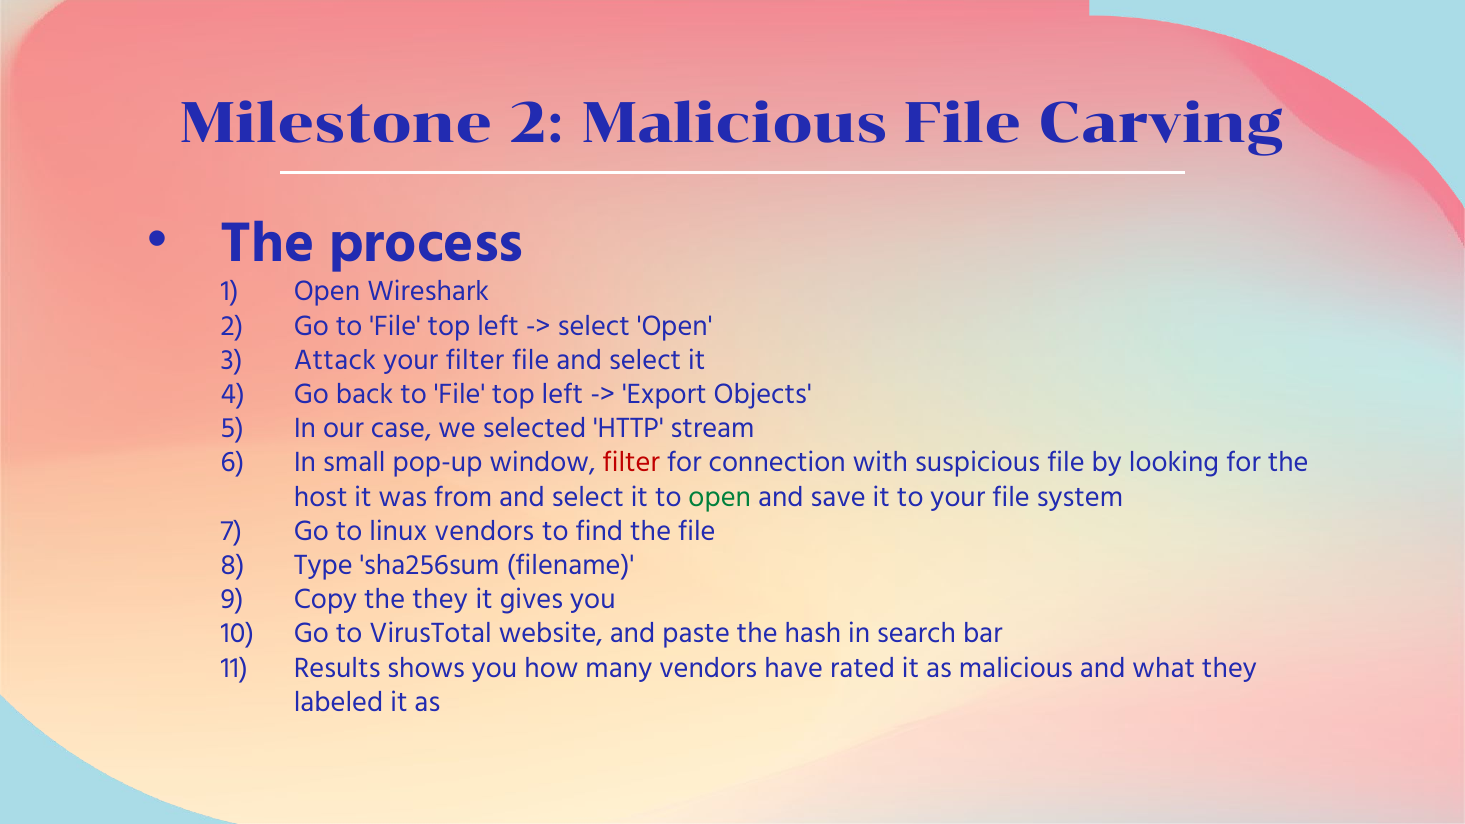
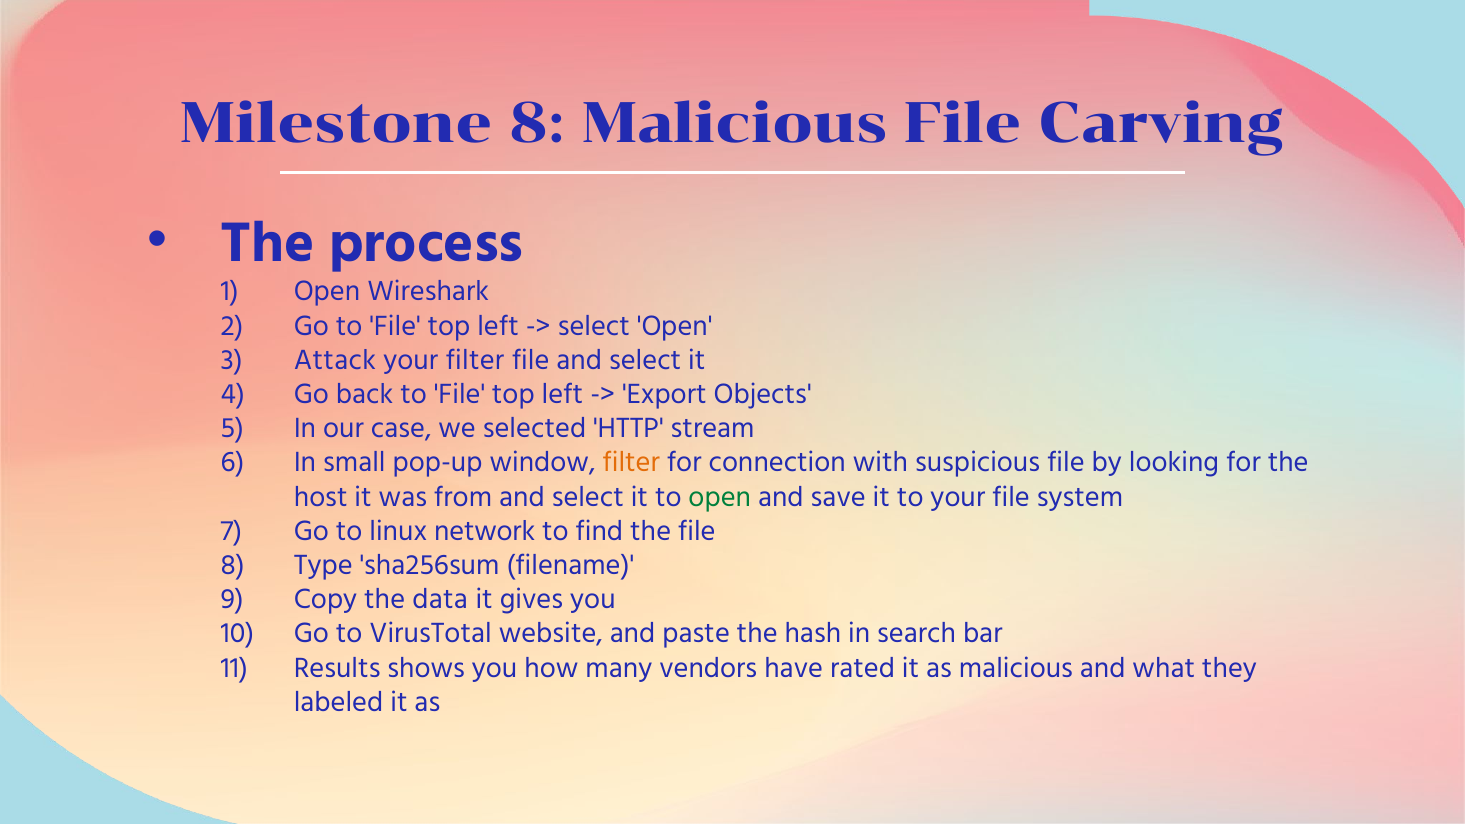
Milestone 2: 2 -> 8 (537, 124)
filter colour: red -> orange (631, 463)
linux vendors: vendors -> network (485, 531)
the they: they -> data (440, 599)
